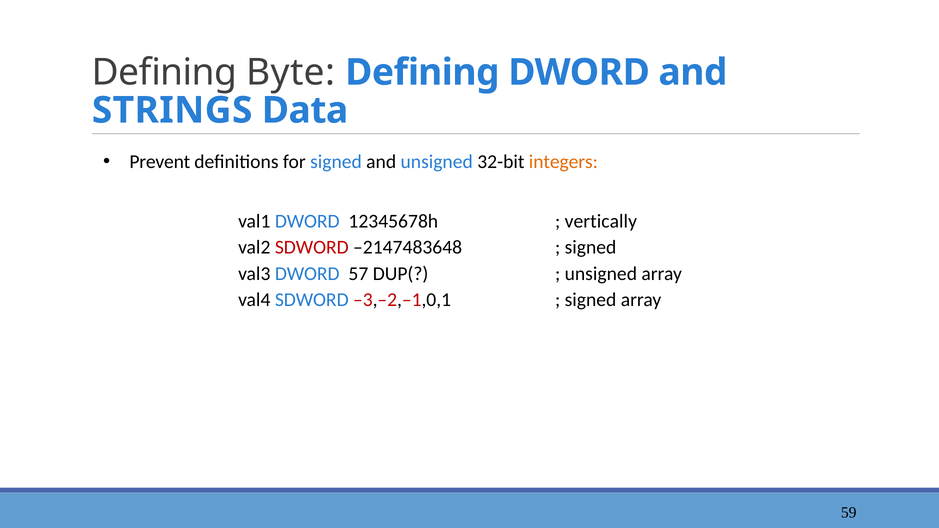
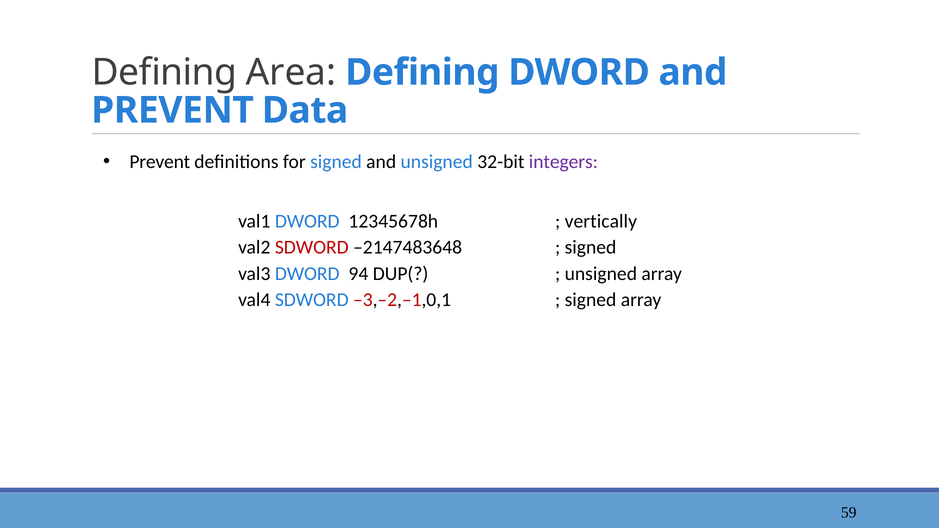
Byte: Byte -> Area (291, 72)
STRINGS: STRINGS -> PREVENT (172, 110)
integers colour: orange -> purple (563, 162)
57: 57 -> 94 (358, 274)
